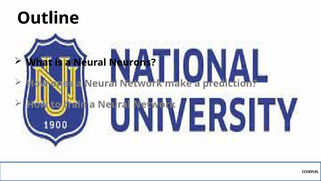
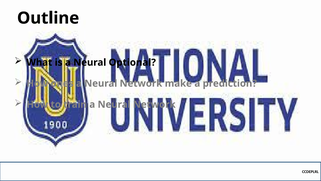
Neurons: Neurons -> Optional (132, 62)
